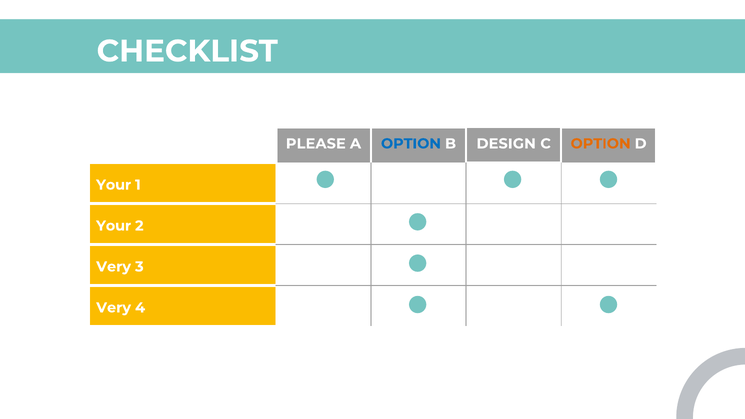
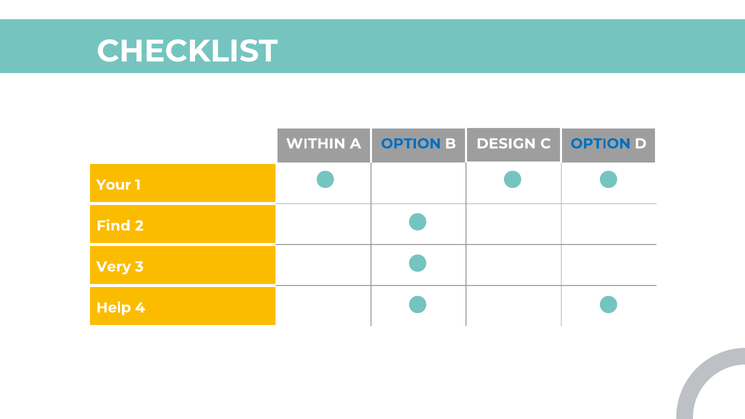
PLEASE: PLEASE -> WITHIN (316, 144)
OPTION colour: orange -> blue (601, 144)
Your: Your -> Find (113, 226)
Very: Very -> Help (114, 308)
